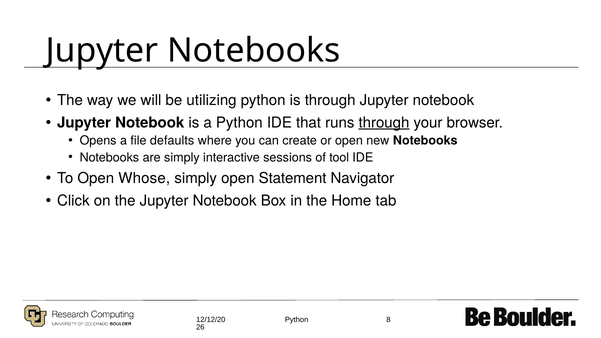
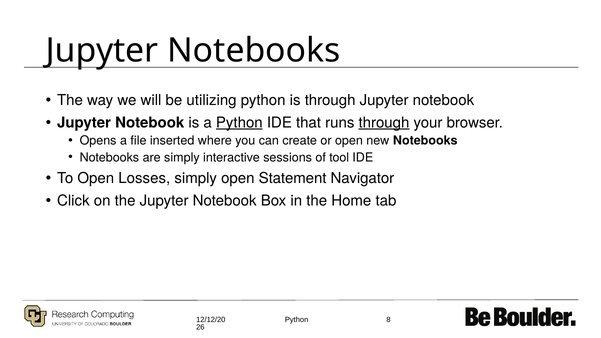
Python underline: none -> present (239, 123)
defaults: defaults -> inserted (172, 141)
Whose: Whose -> Losses (144, 179)
